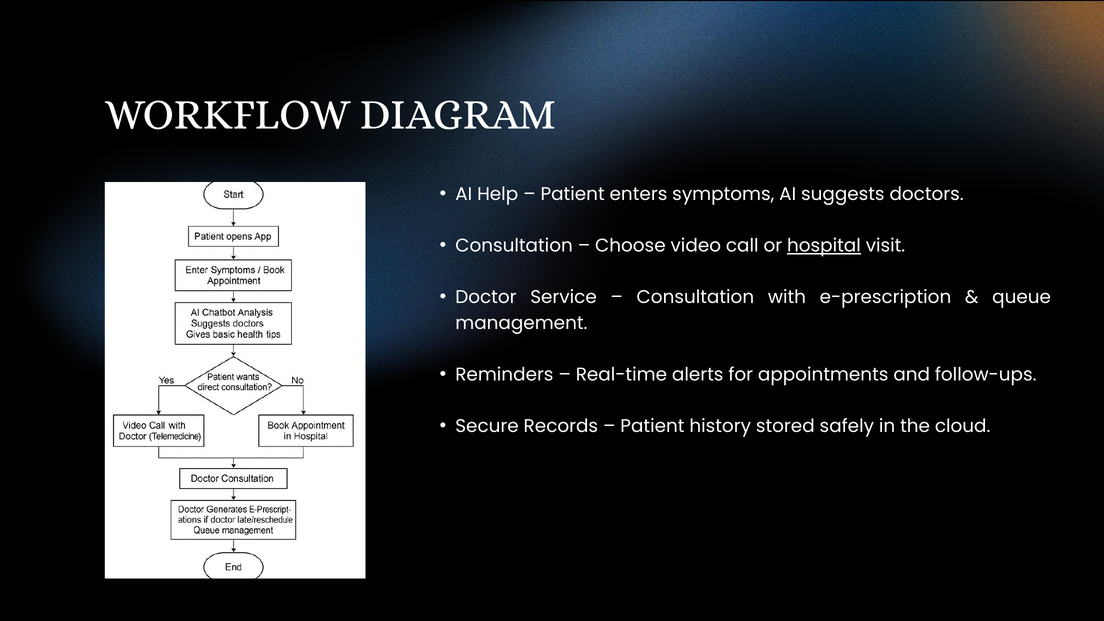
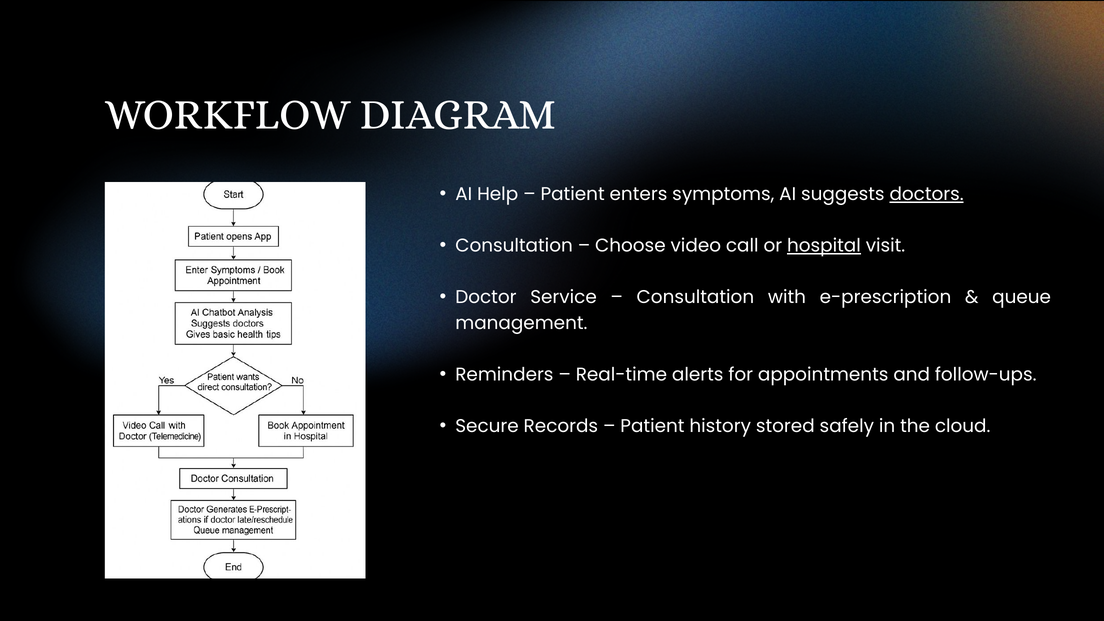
doctors underline: none -> present (927, 194)
